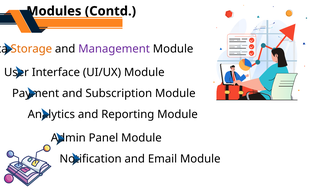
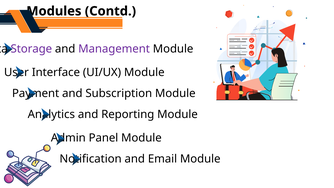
Storage colour: orange -> purple (31, 49)
